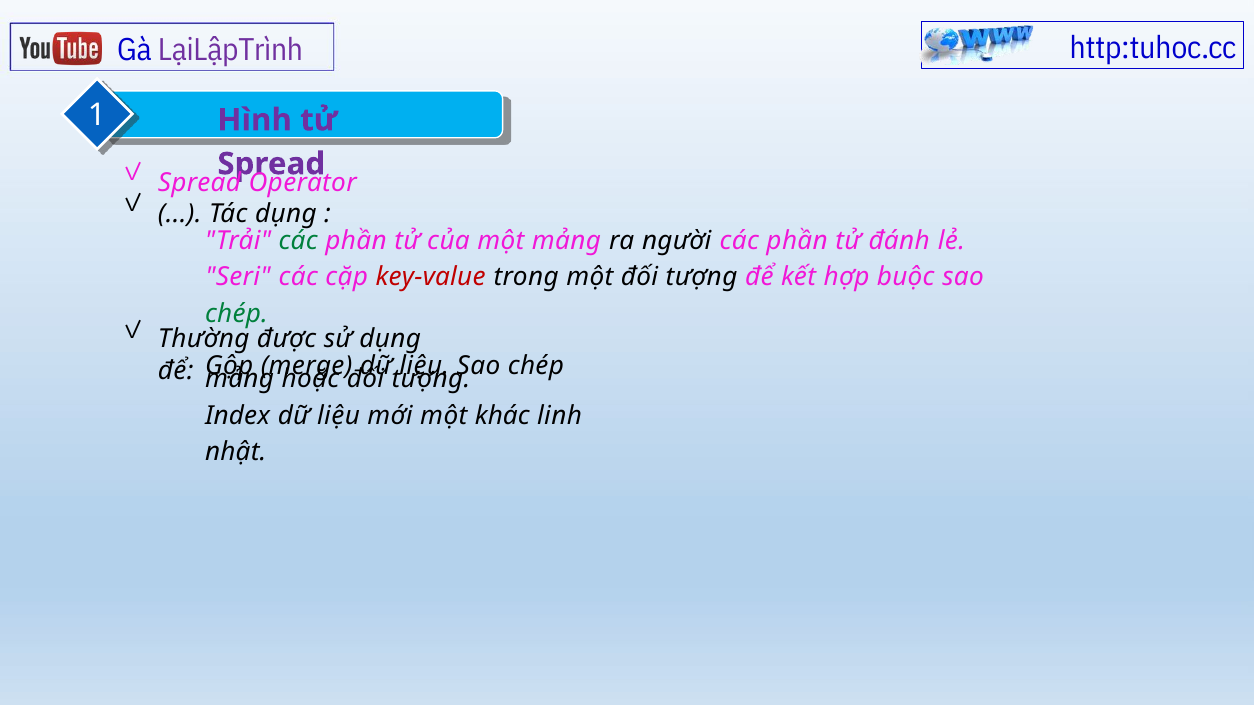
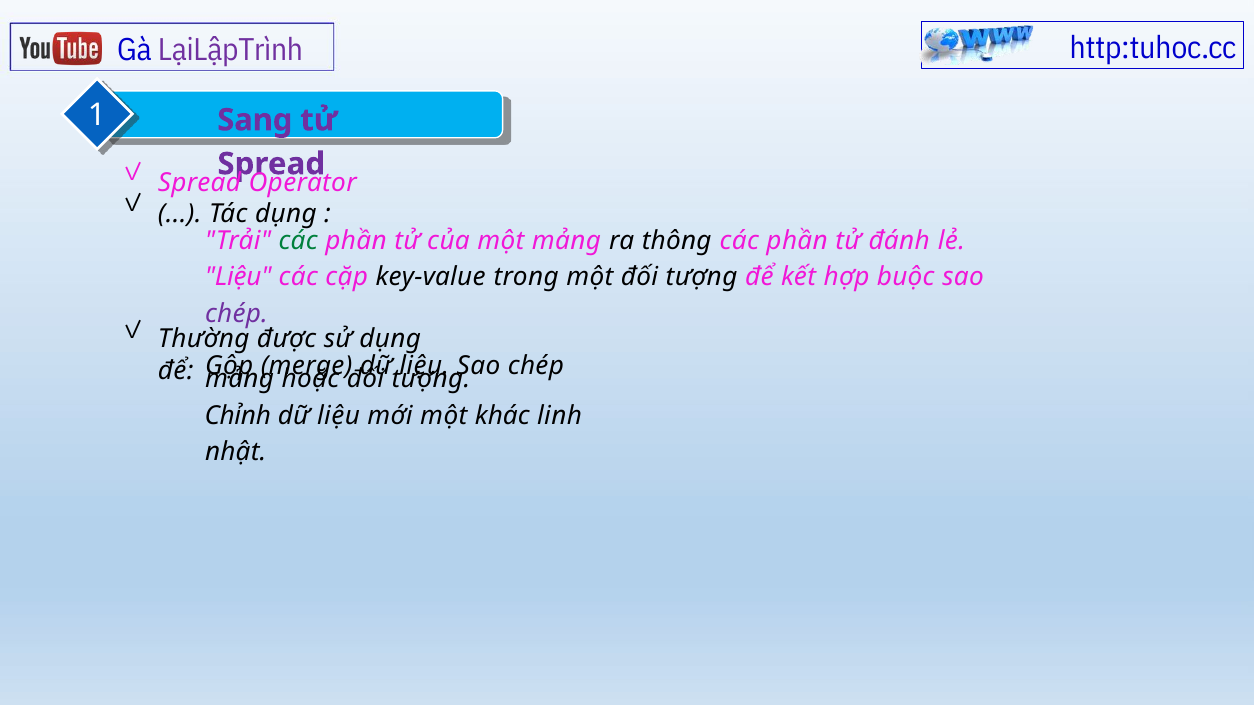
Hình: Hình -> Sang (255, 120)
người: người -> thông (677, 241)
Seri: Seri -> Liệu (238, 277)
key-value colour: red -> black (431, 277)
chép colour: green -> purple (236, 314)
Index: Index -> Chỉnh (238, 416)
